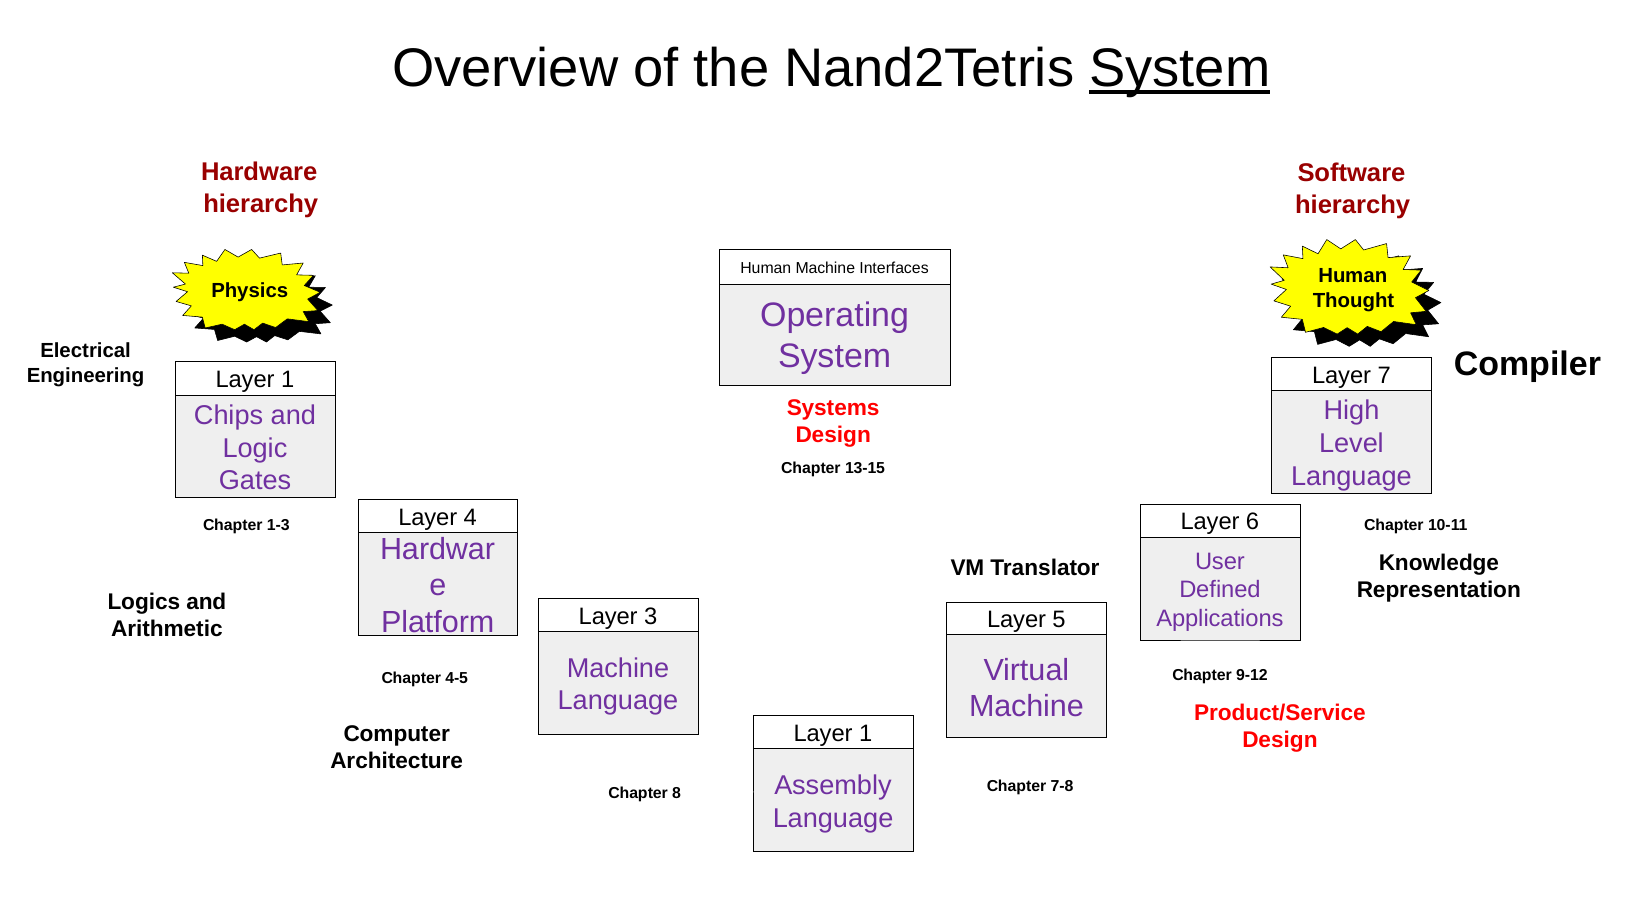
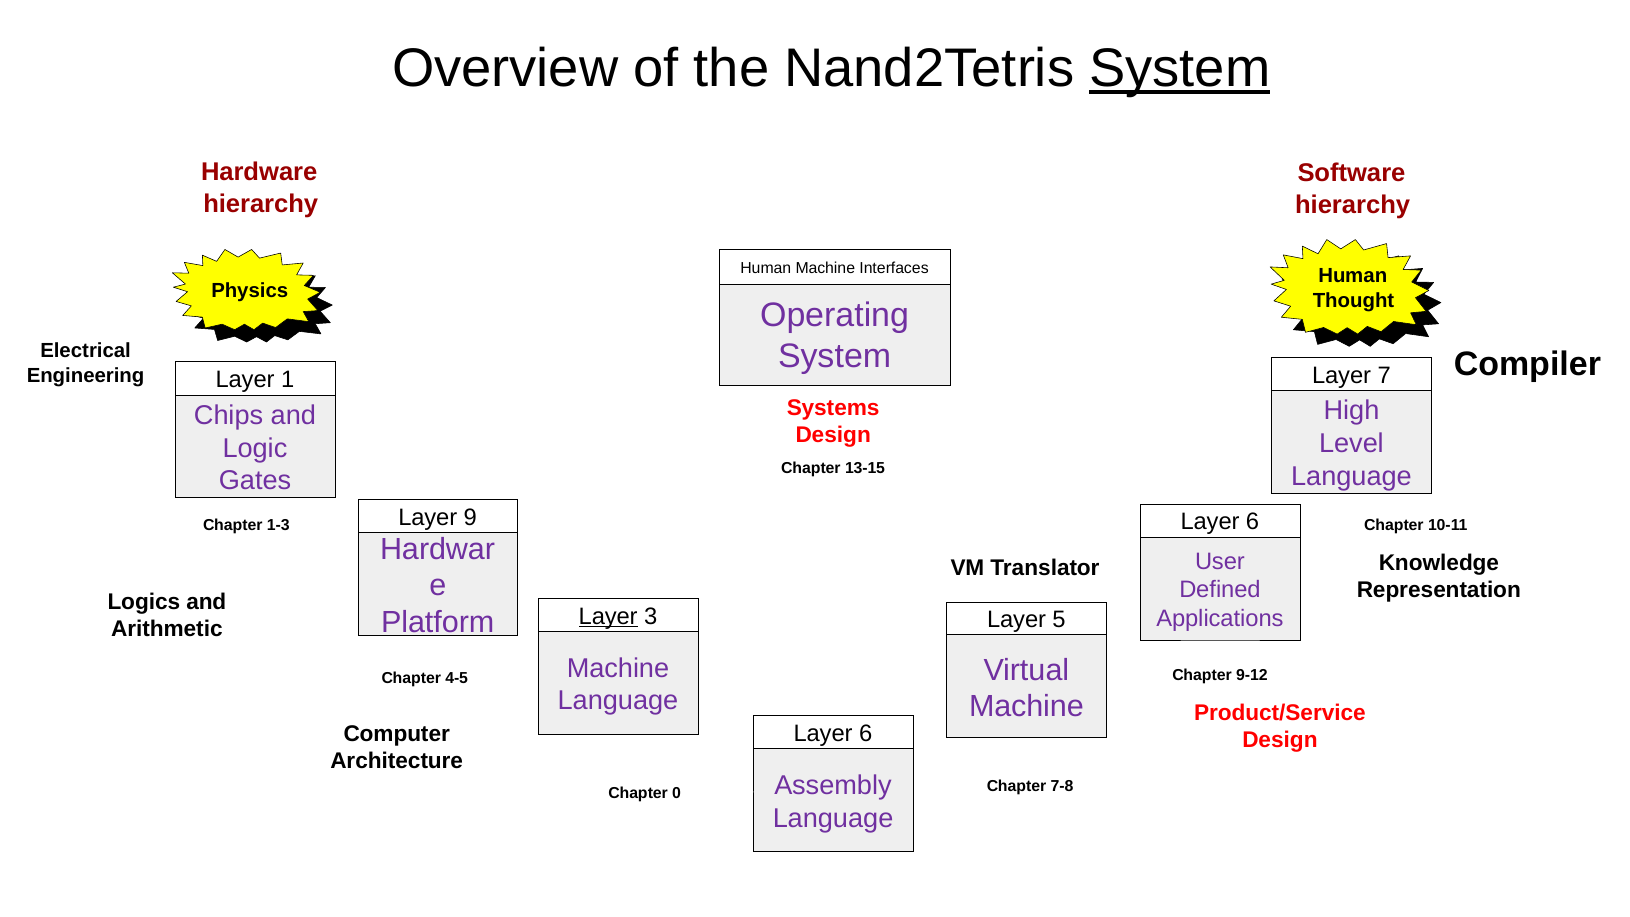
4: 4 -> 9 (470, 517)
Layer underline: none -> present (608, 616)
1: 1 -> 6 (866, 734)
8: 8 -> 0 (677, 793)
